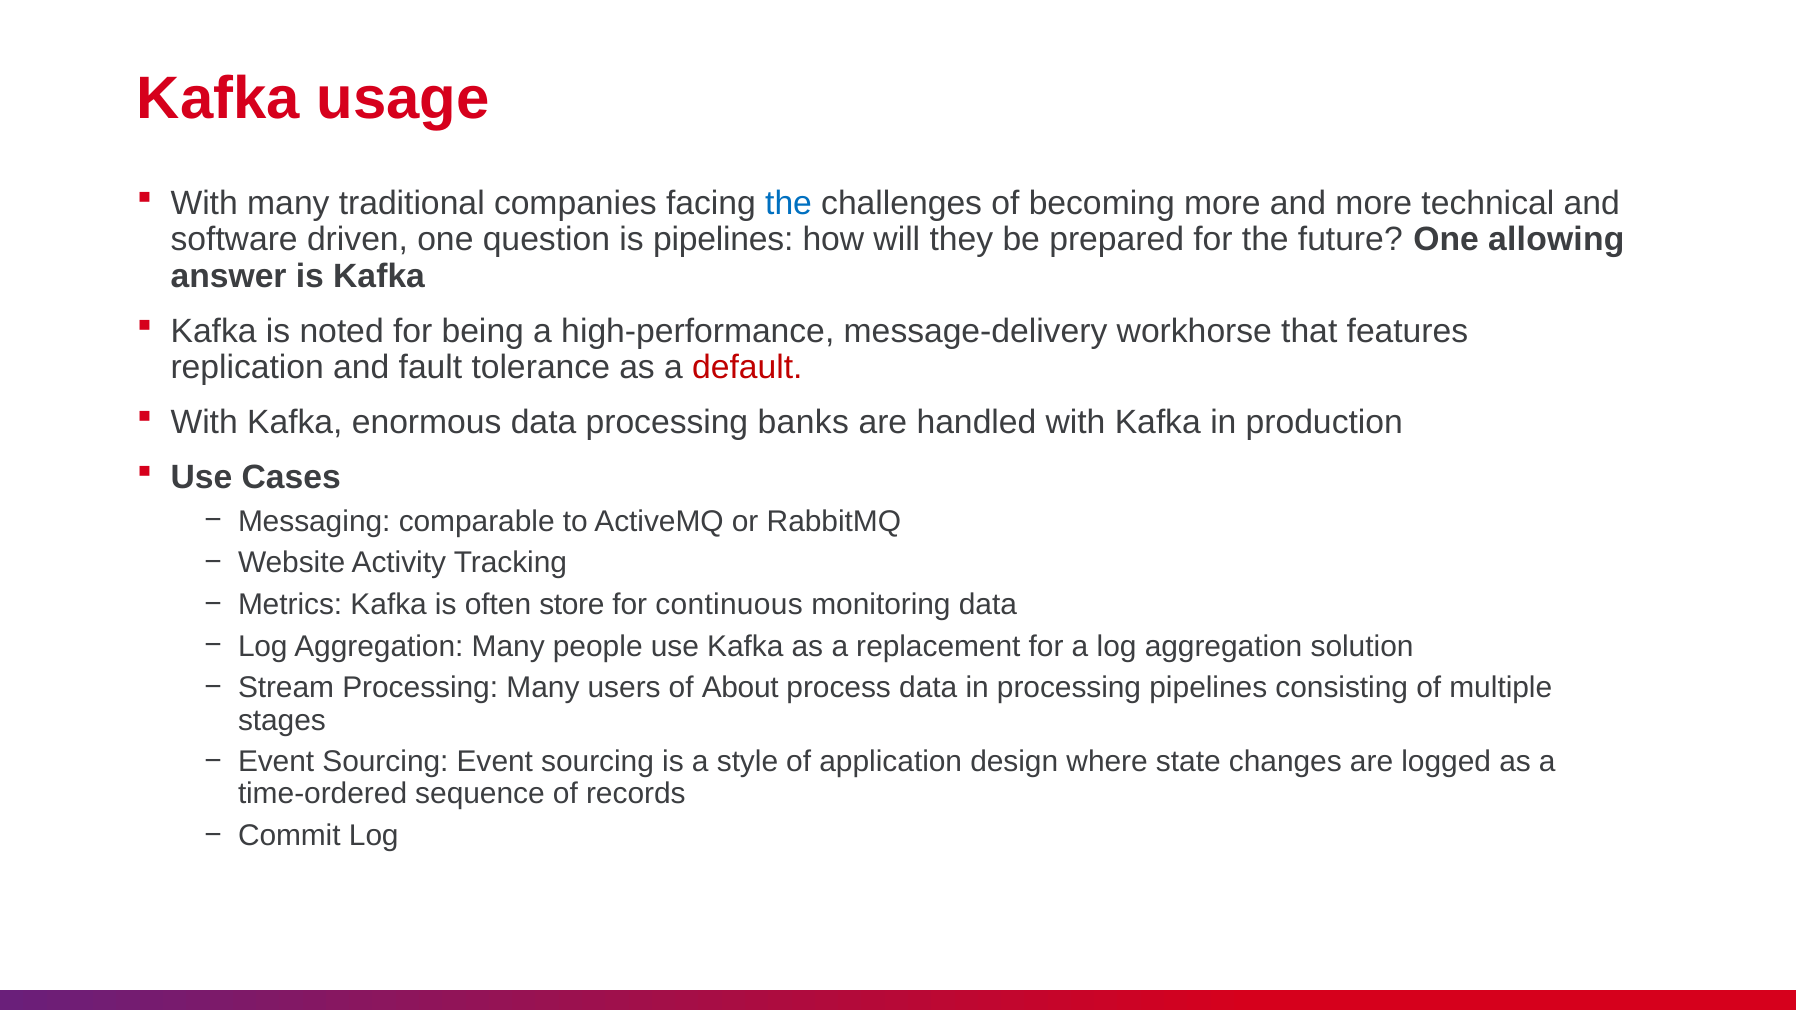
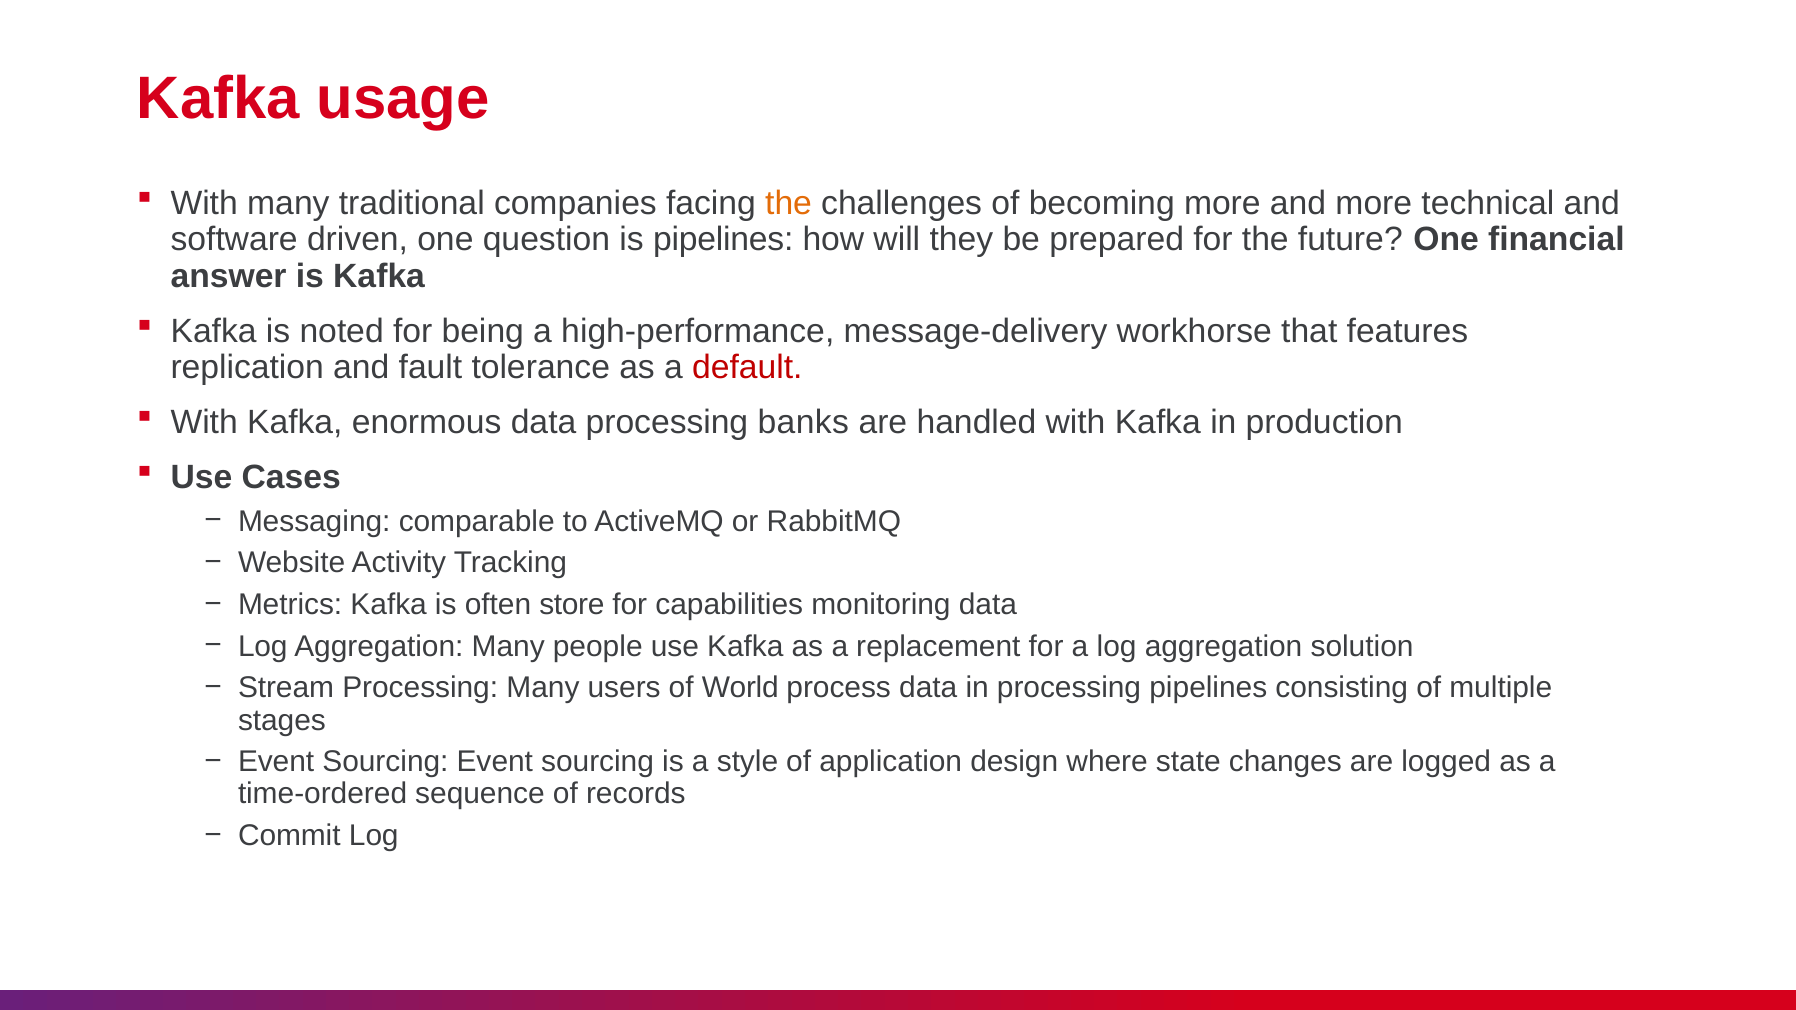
the colour: blue -> orange (789, 203)
allowing: allowing -> financial (1556, 240)
continuous: continuous -> capabilities (729, 605)
About: About -> World (740, 688)
